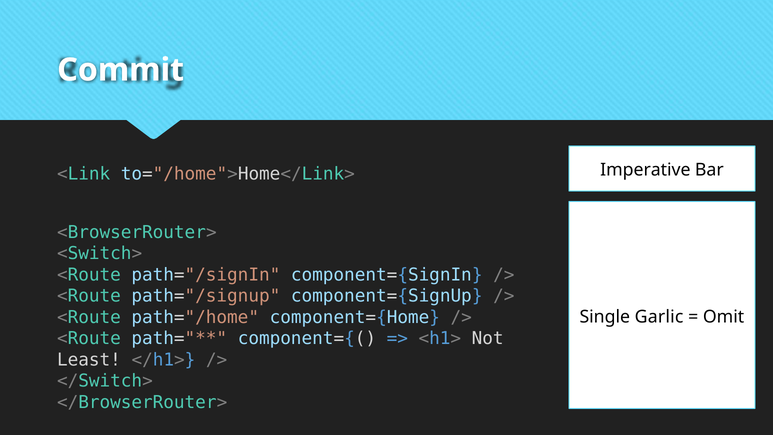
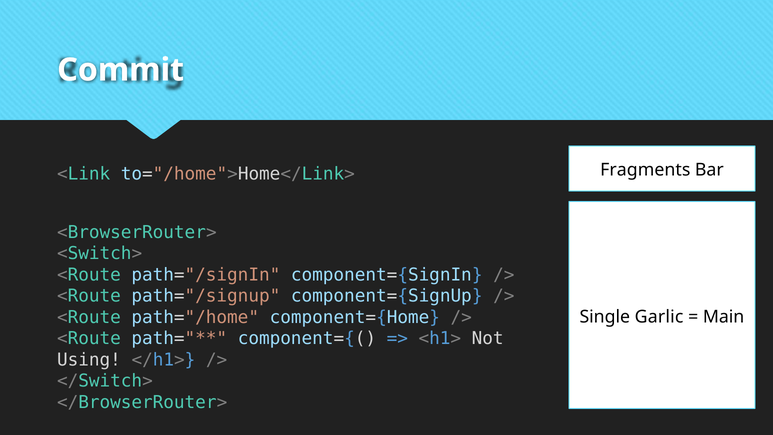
Imperative: Imperative -> Fragments (645, 170)
Omit: Omit -> Main (724, 317)
Least: Least -> Using (89, 360)
